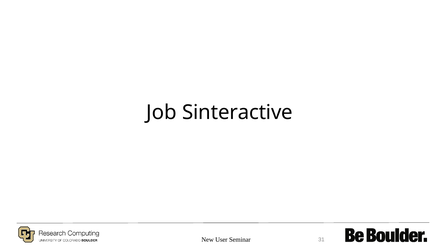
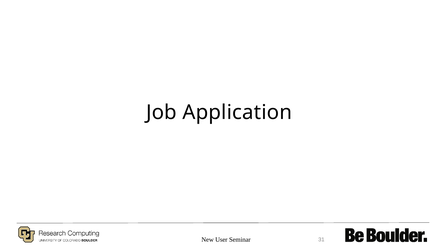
Sinteractive: Sinteractive -> Application (237, 112)
